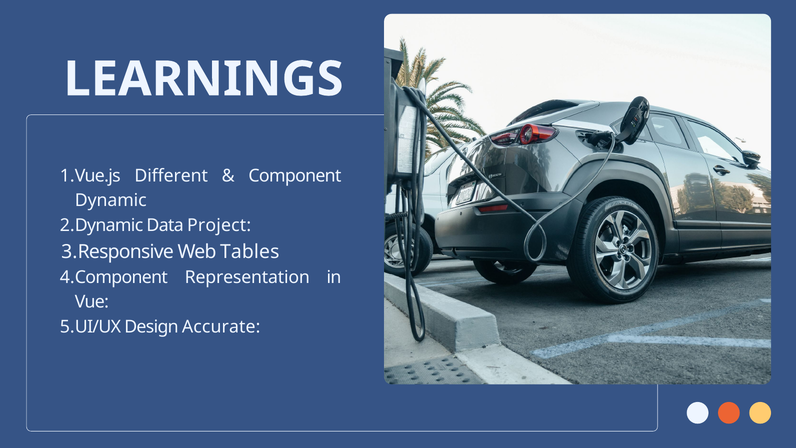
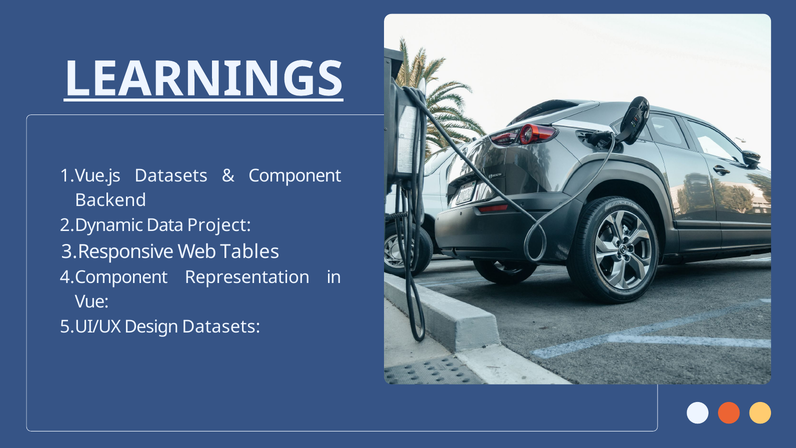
LEARNINGS underline: none -> present (204, 79)
Different: Different -> Datasets (171, 176)
Dynamic: Dynamic -> Backend (111, 201)
Design Accurate: Accurate -> Datasets (221, 327)
